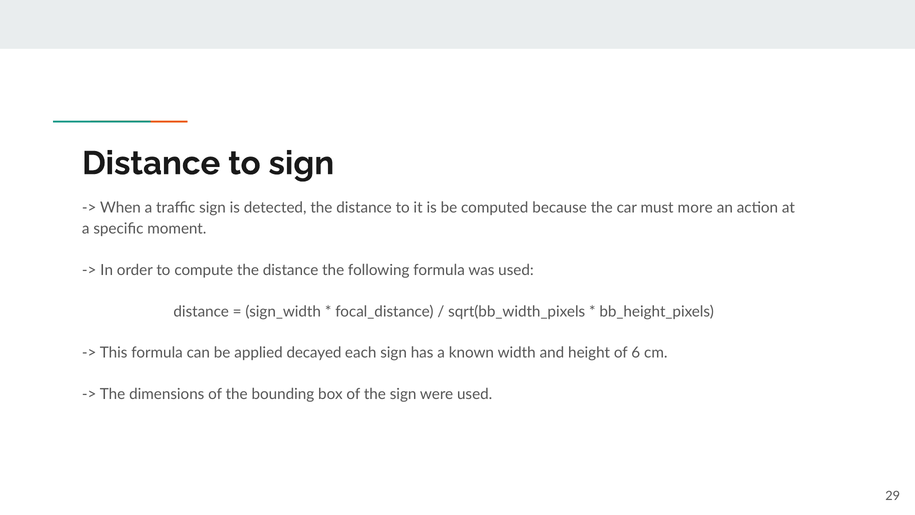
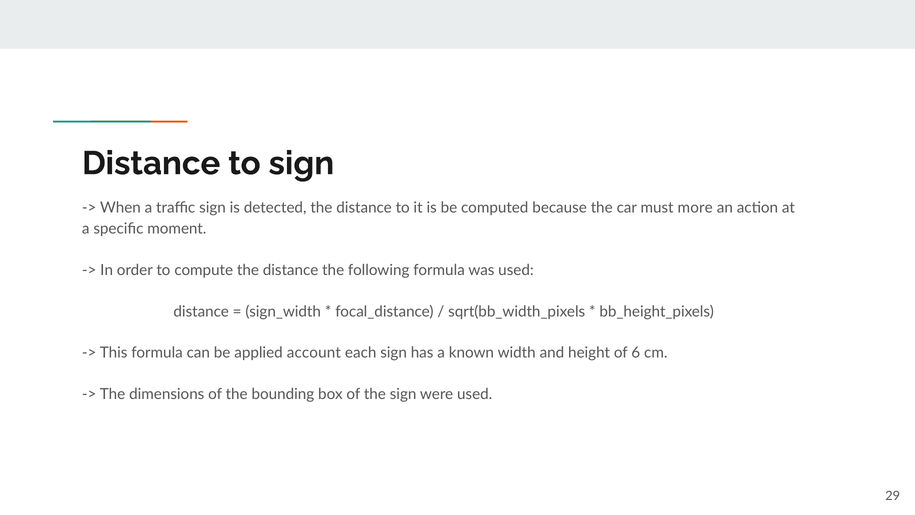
decayed: decayed -> account (314, 353)
